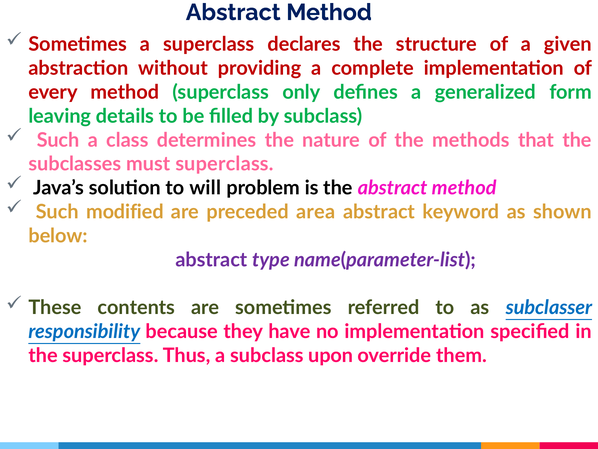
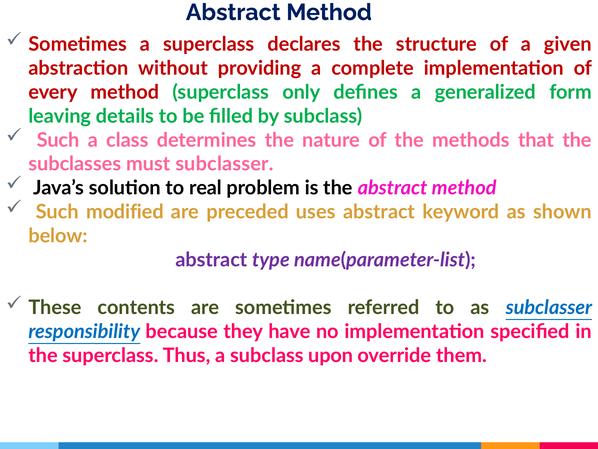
must superclass: superclass -> subclasser (225, 164)
will: will -> real (205, 188)
area: area -> uses (316, 212)
